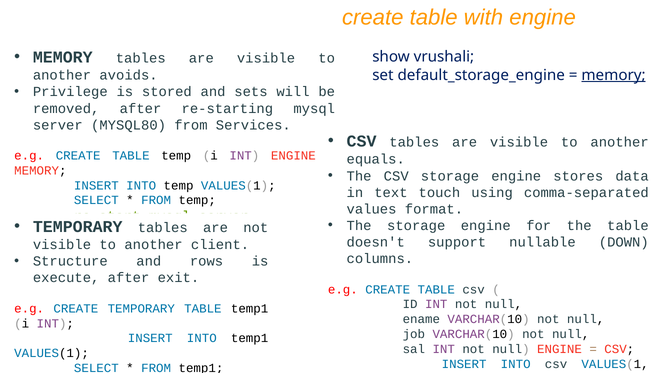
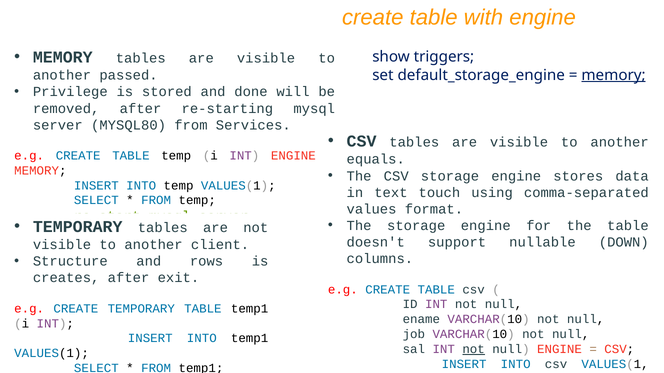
vrushali: vrushali -> triggers (444, 57)
avoids: avoids -> passed (129, 75)
sets: sets -> done (251, 92)
execute: execute -> creates (66, 278)
not underline: none -> present (474, 350)
